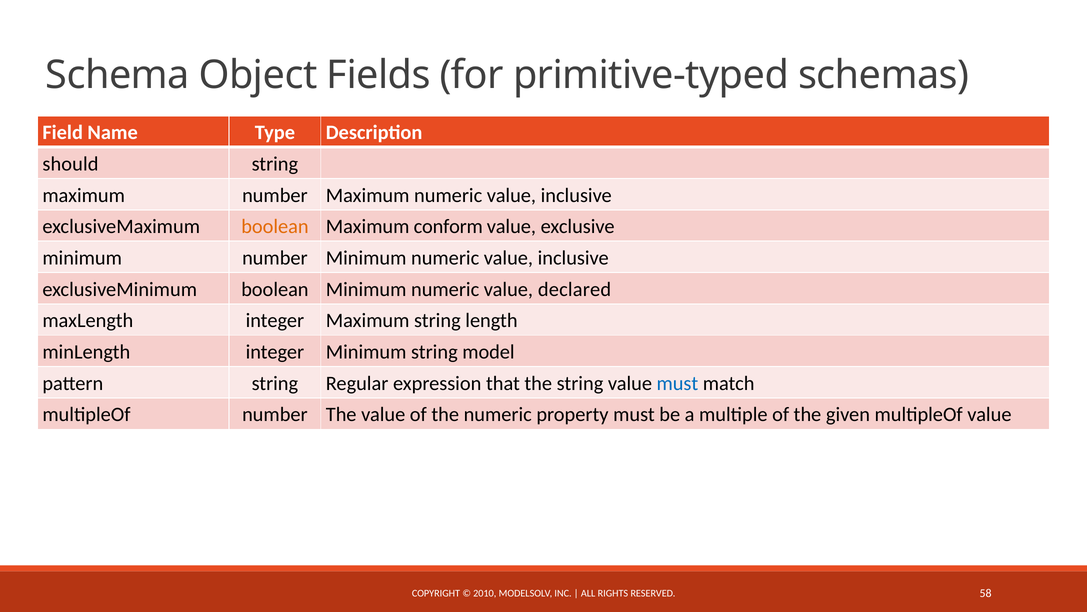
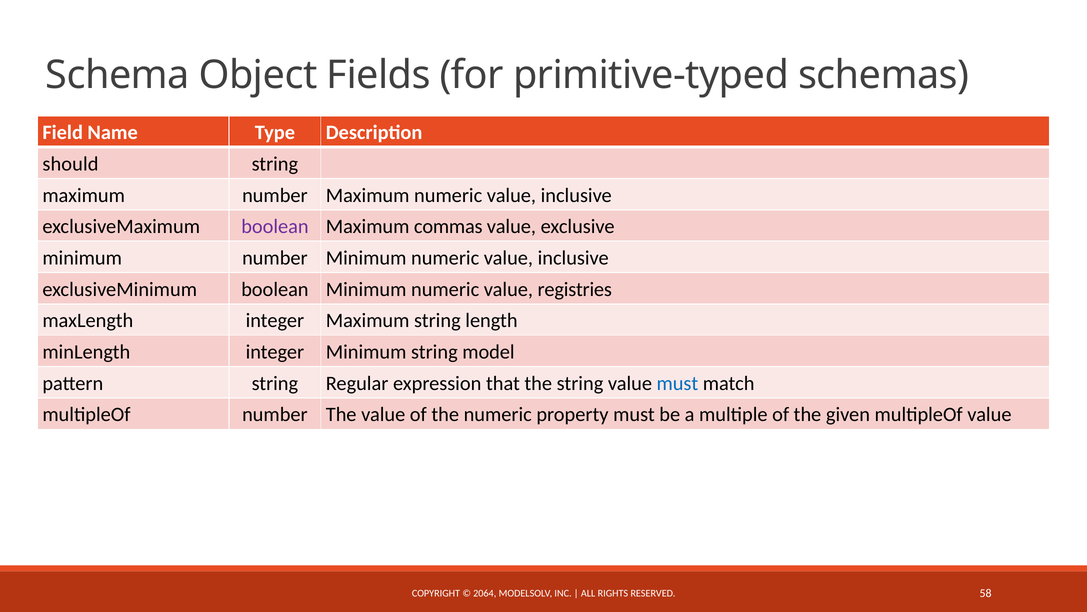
boolean colour: orange -> purple (275, 226)
conform: conform -> commas (448, 226)
declared: declared -> registries (575, 289)
2010: 2010 -> 2064 (485, 593)
